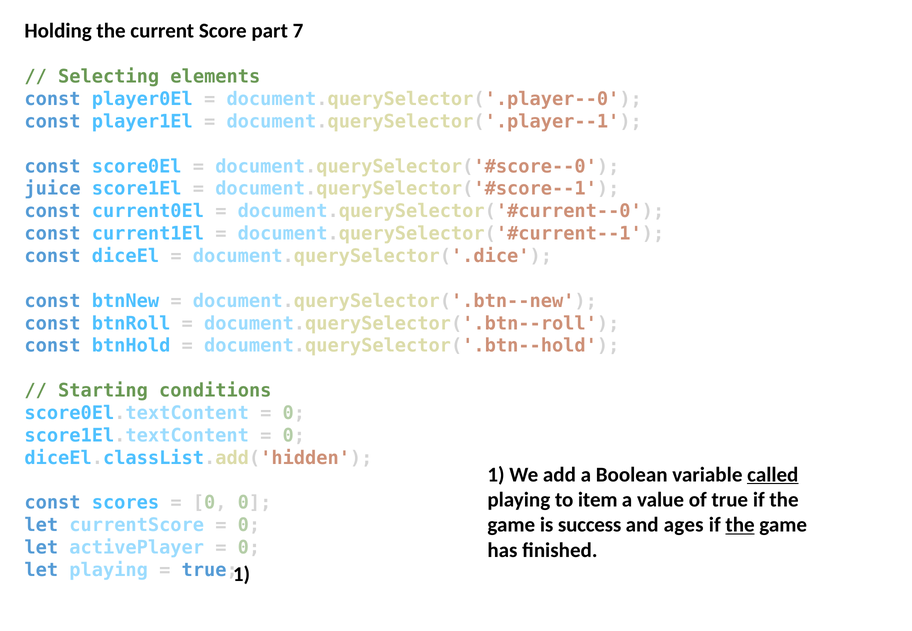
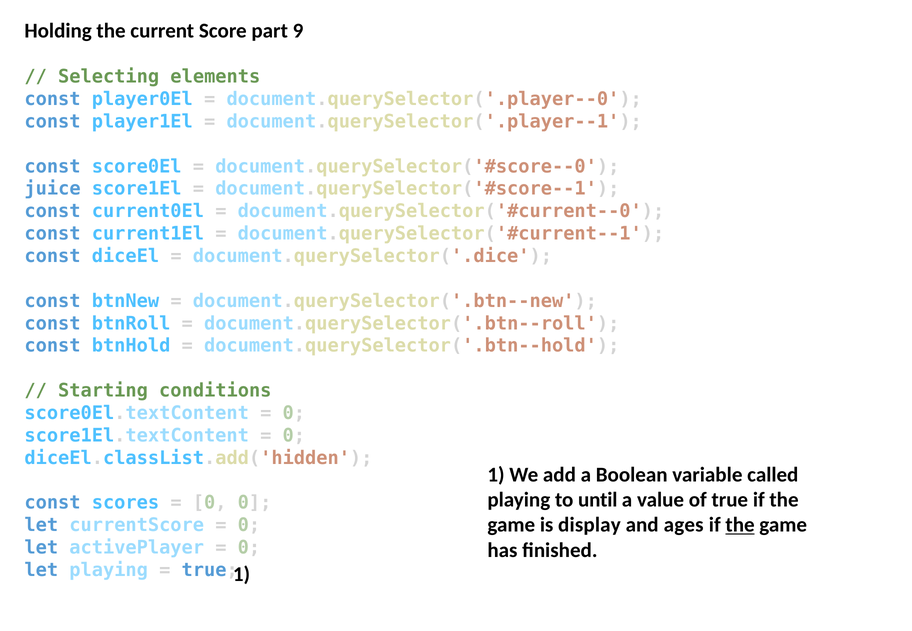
7: 7 -> 9 (298, 31)
called underline: present -> none (773, 475)
item: item -> until (598, 500)
success: success -> display (589, 525)
